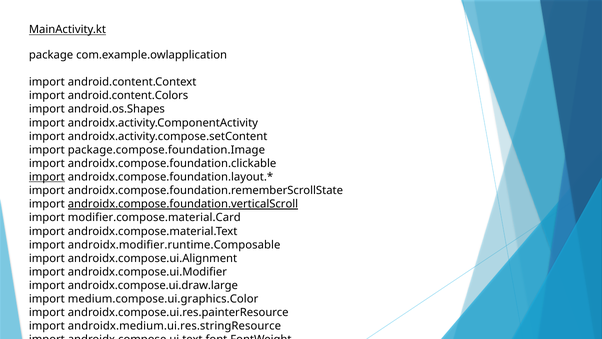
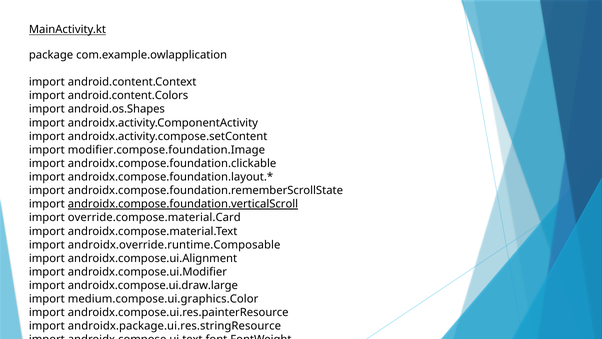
package.compose.foundation.Image: package.compose.foundation.Image -> modifier.compose.foundation.Image (166, 150)
import underline: present -> none (47, 177)
modifier.compose.material.Card: modifier.compose.material.Card -> override.compose.material.Card (154, 217)
androidx.modifier.runtime.Composable: androidx.modifier.runtime.Composable -> androidx.override.runtime.Composable (174, 245)
androidx.medium.ui.res.stringResource: androidx.medium.ui.res.stringResource -> androidx.package.ui.res.stringResource (174, 326)
